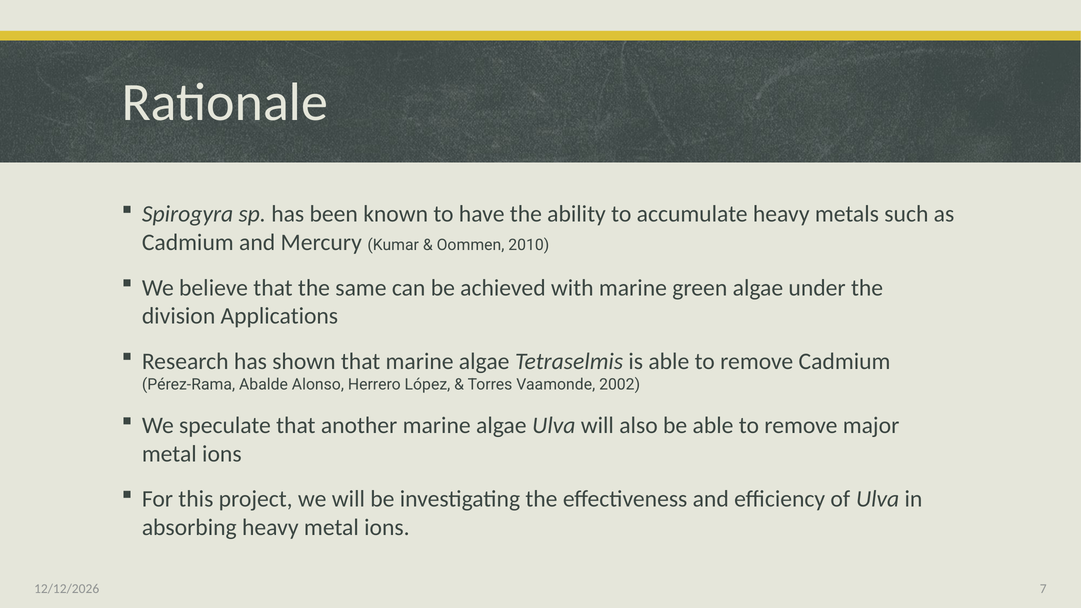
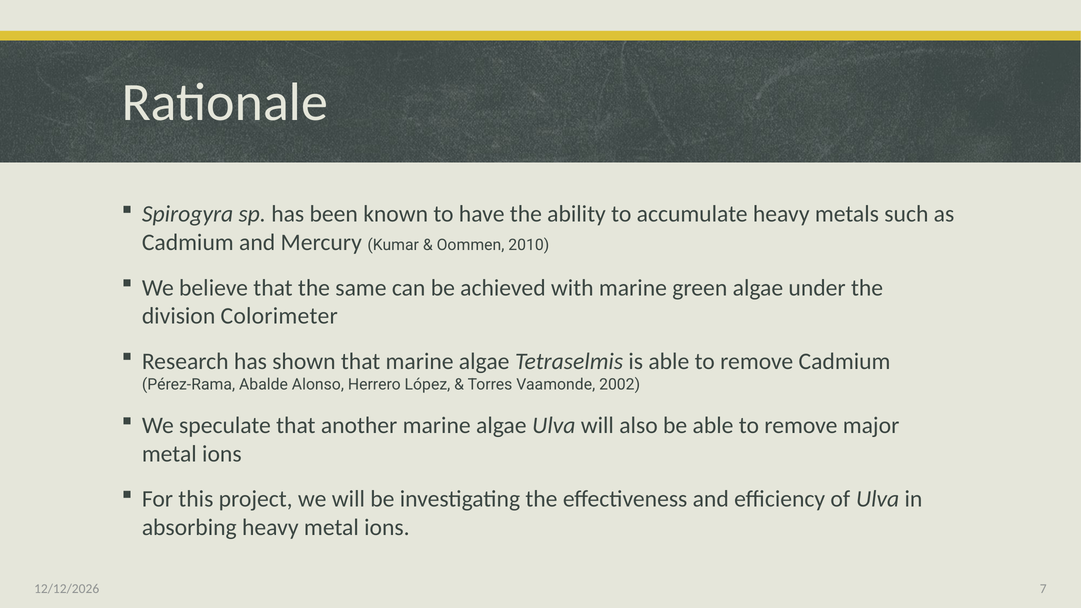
Applications: Applications -> Colorimeter (279, 316)
